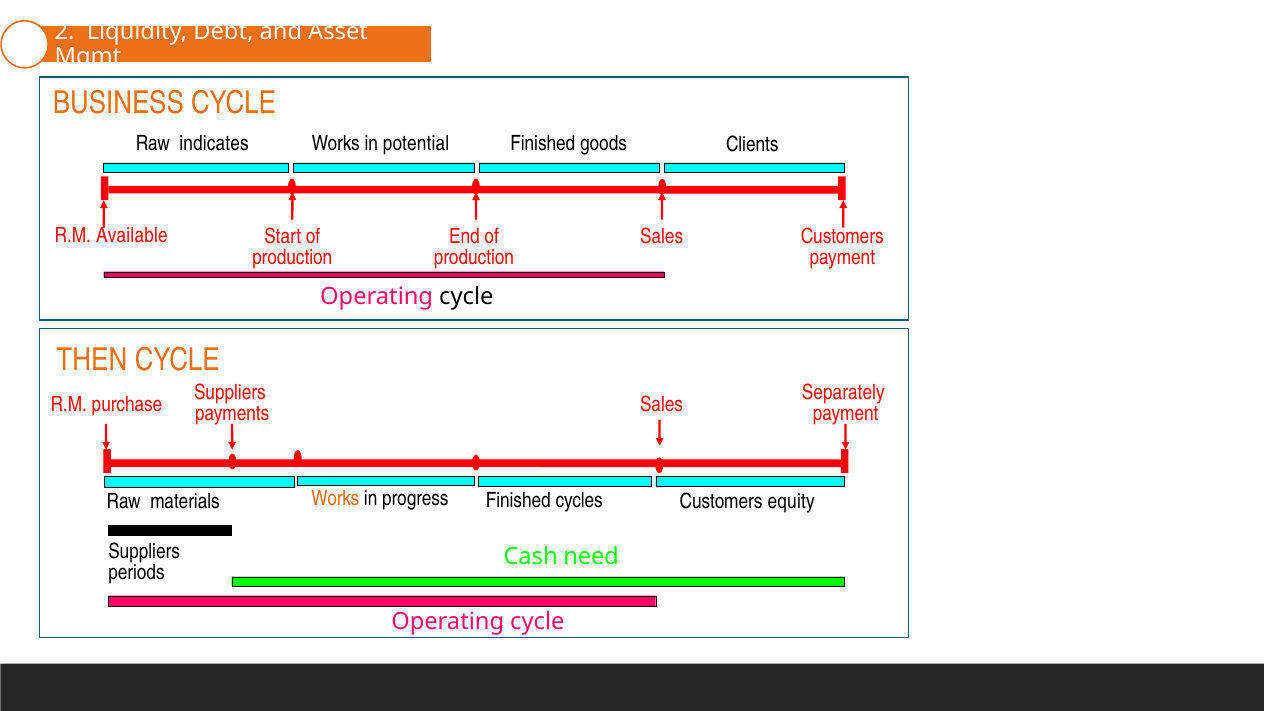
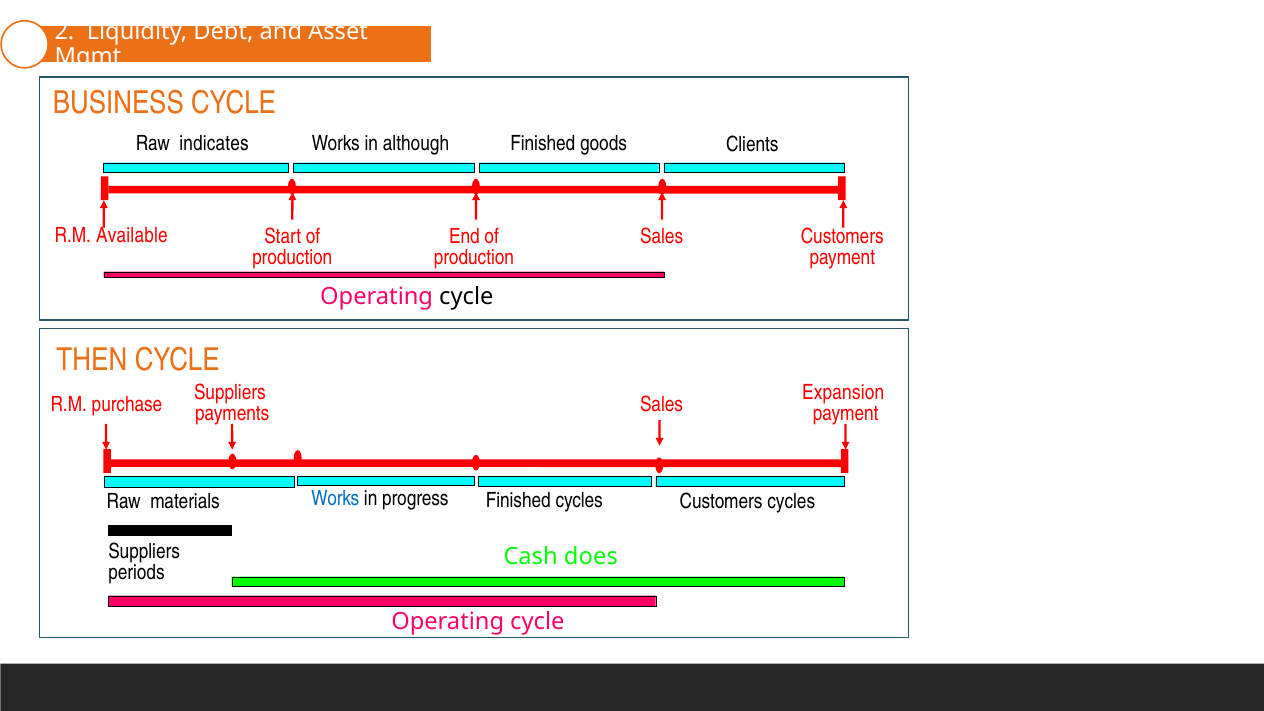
potential: potential -> although (416, 143)
Separately: Separately -> Expansion (843, 393)
Works colour: orange -> blue (335, 499)
Customers equity: equity -> cycles (791, 502)
need: need -> does (591, 557)
